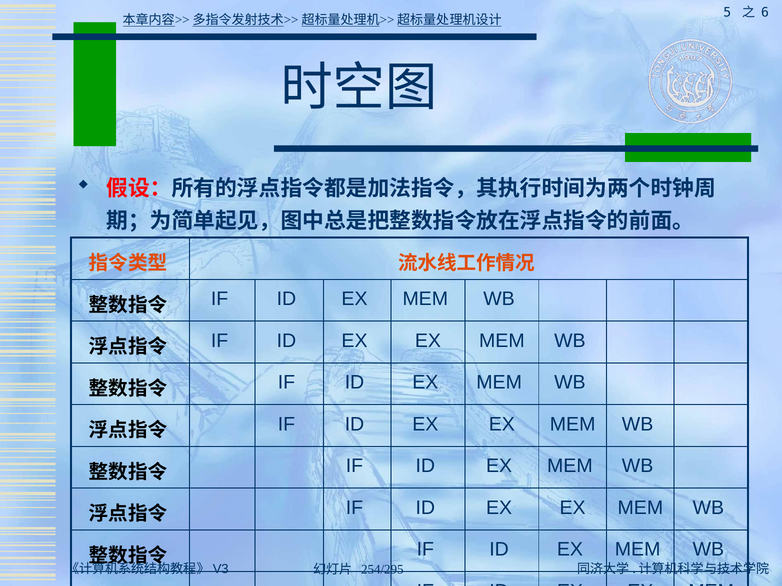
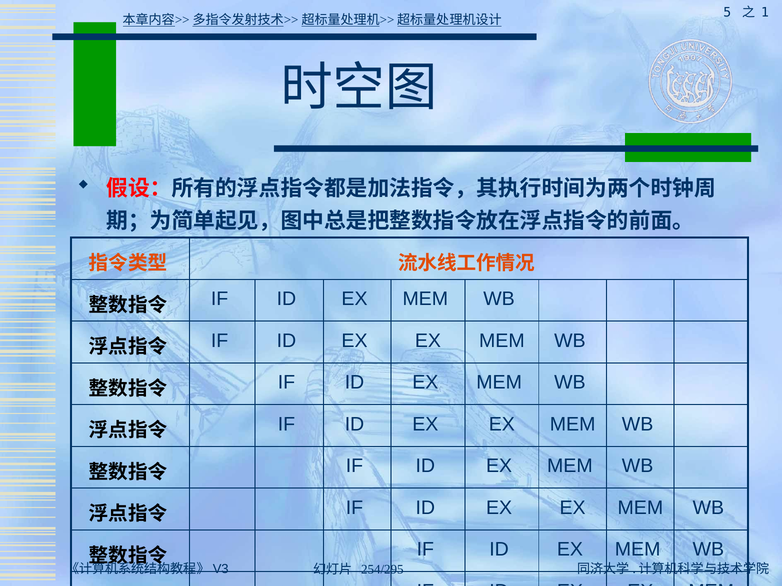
6: 6 -> 1 (765, 13)
